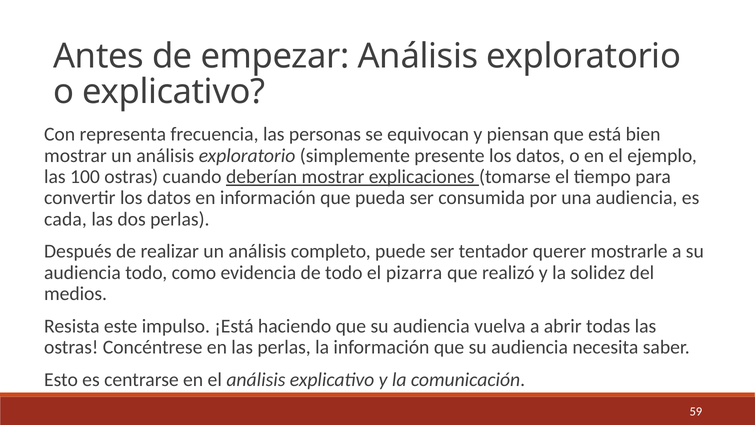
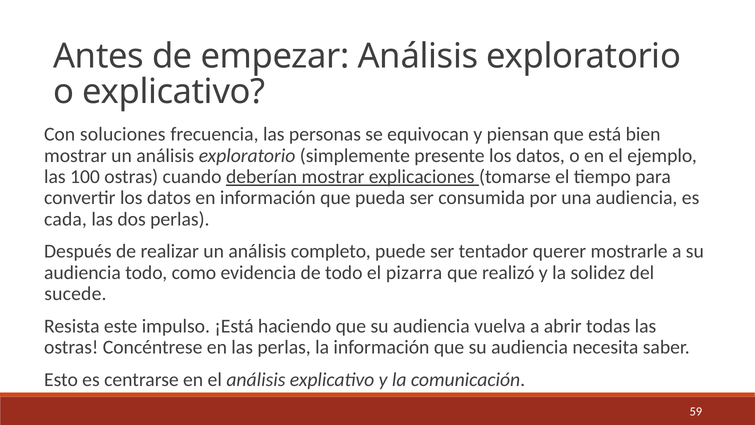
representa: representa -> soluciones (123, 134)
medios: medios -> sucede (75, 294)
